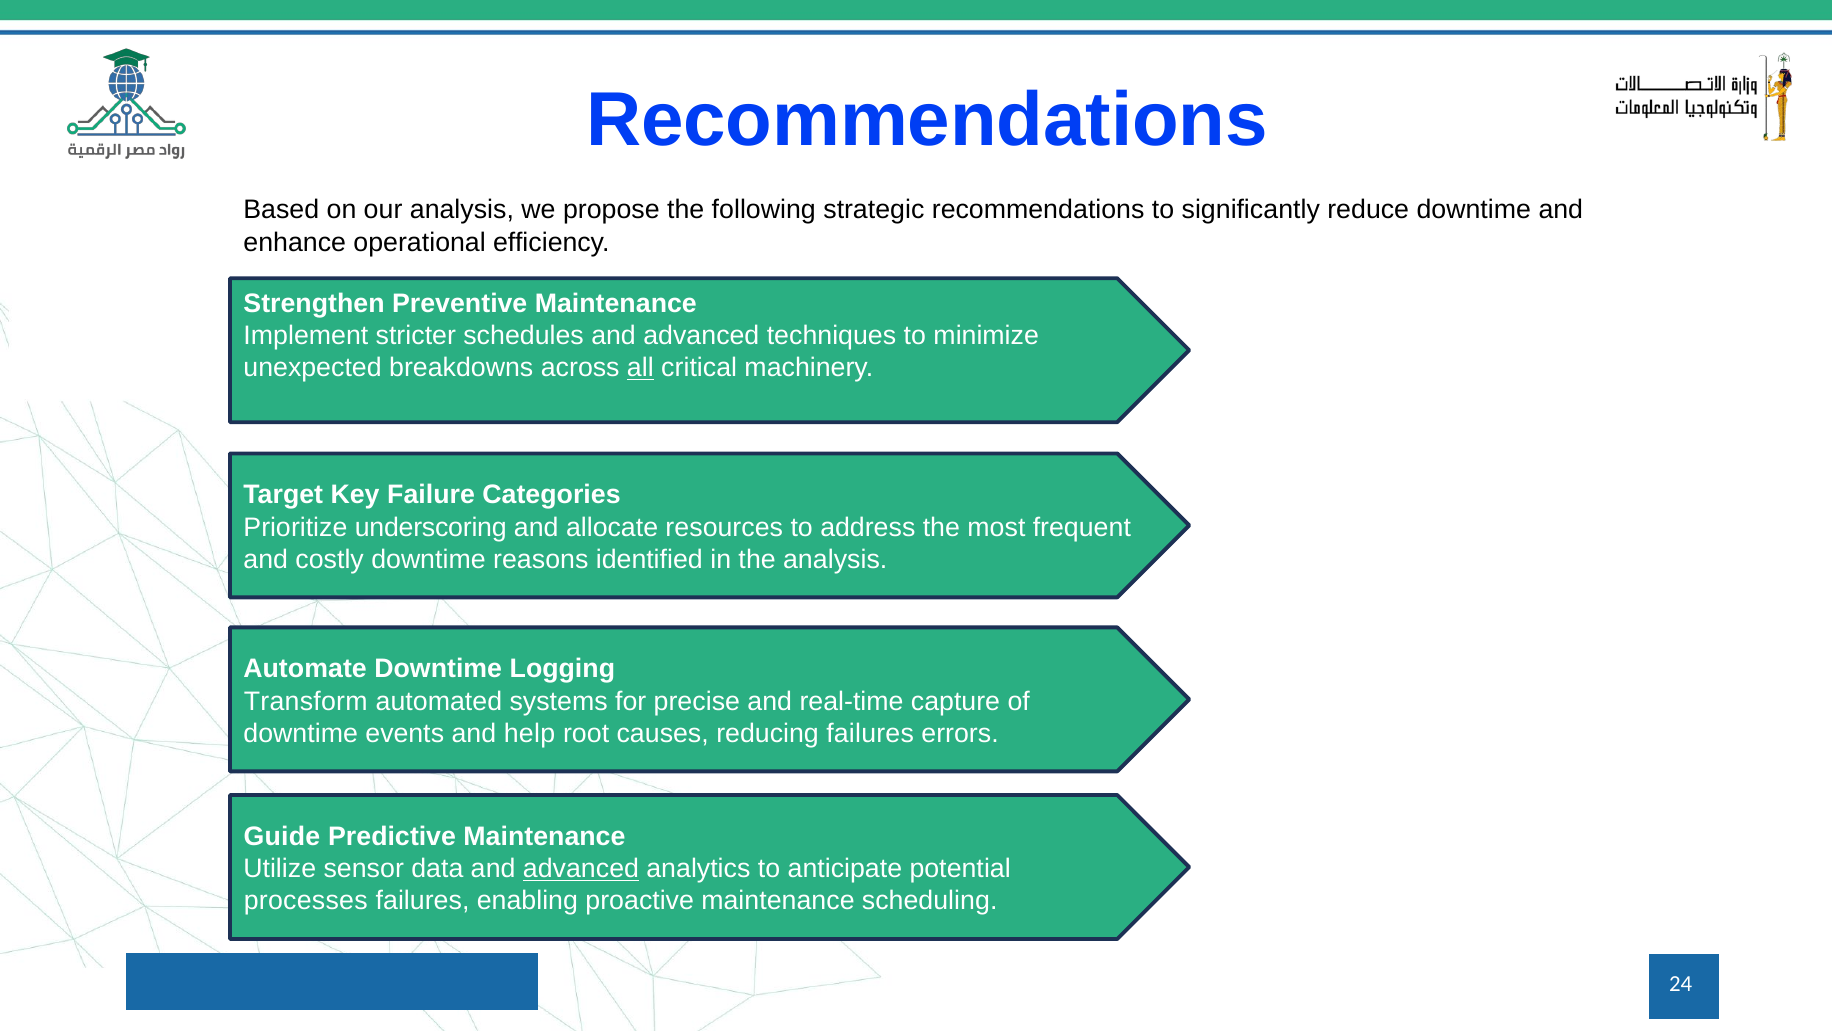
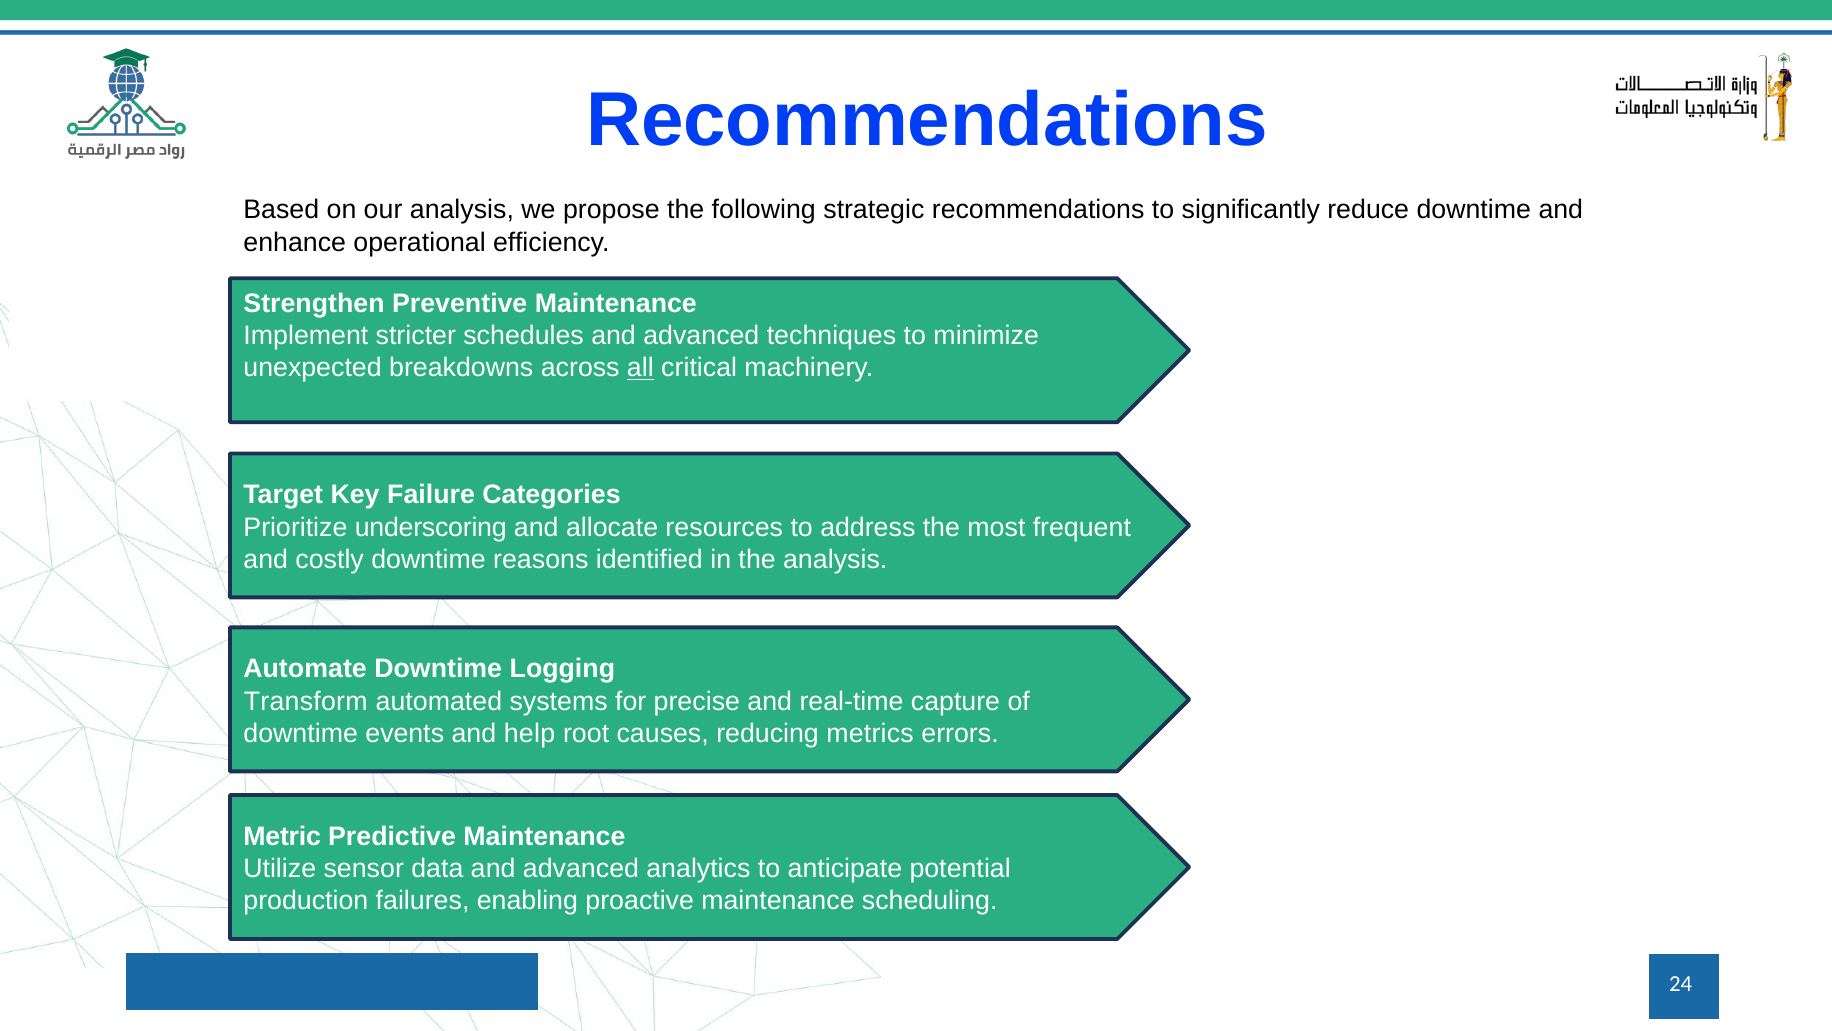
reducing failures: failures -> metrics (870, 733)
Guide: Guide -> Metric (282, 836)
advanced underline: present -> none (581, 868)
processes: processes -> production (306, 901)
